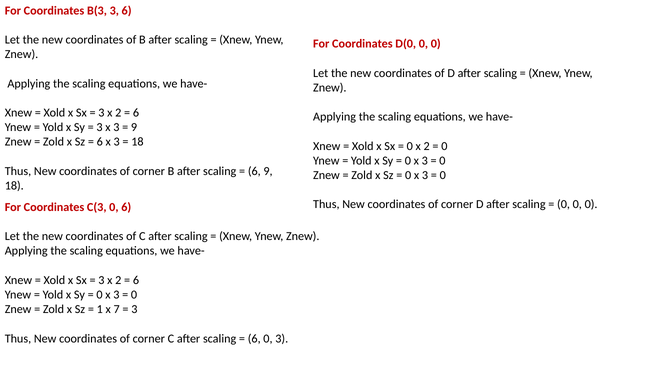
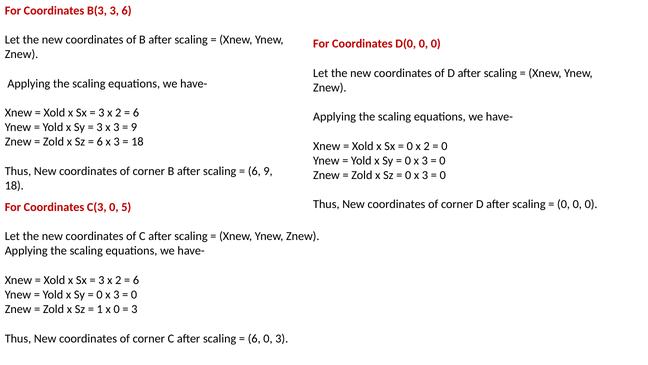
0 6: 6 -> 5 (126, 207)
x 7: 7 -> 0 (117, 309)
